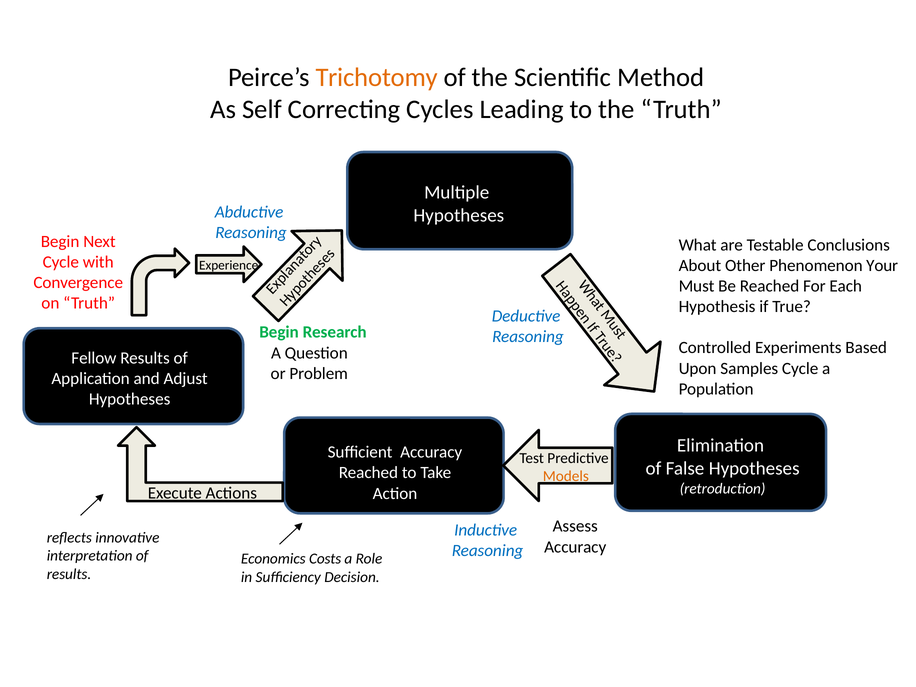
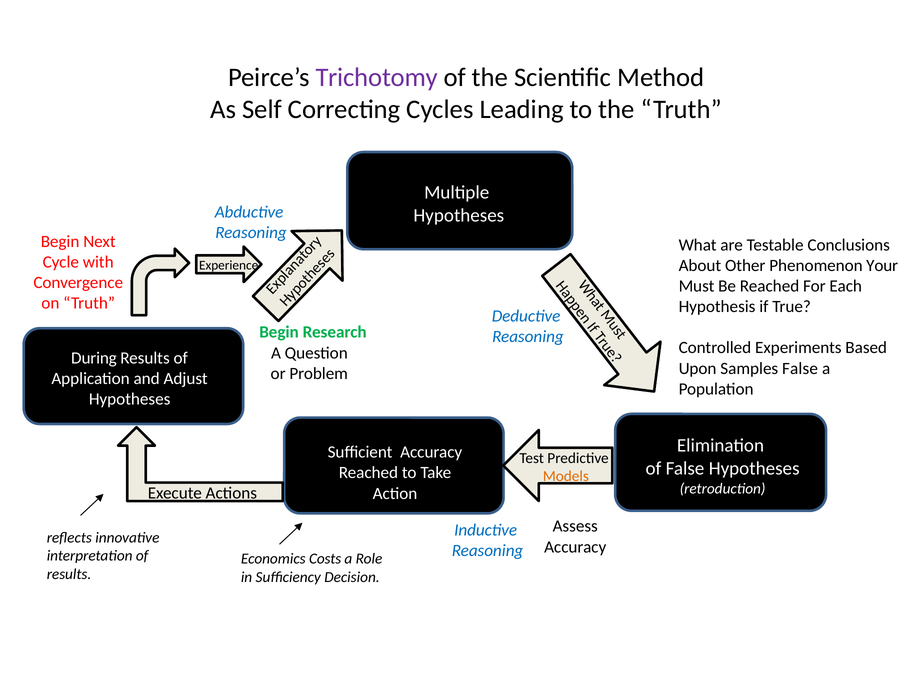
Trichotomy colour: orange -> purple (377, 78)
Fellow: Fellow -> During (94, 358)
Samples Cycle: Cycle -> False (800, 368)
